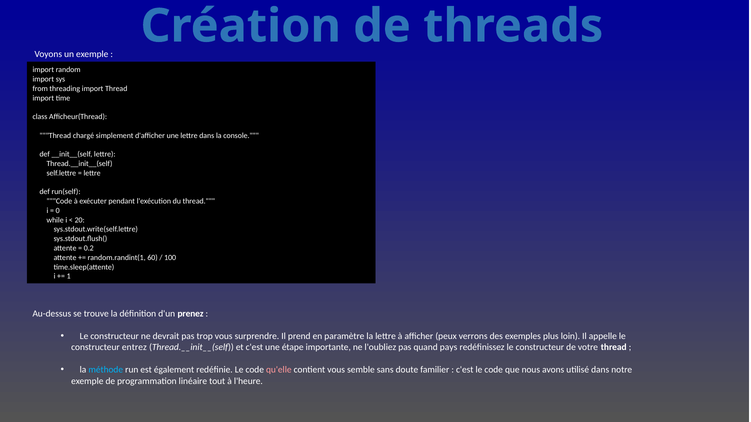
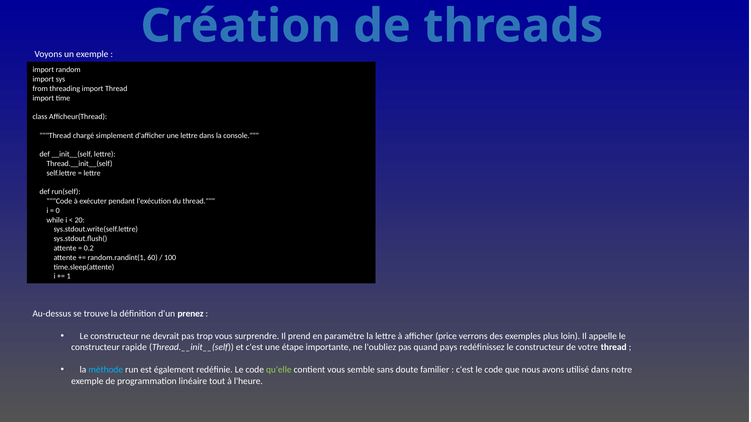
peux: peux -> price (446, 336)
entrez: entrez -> rapide (134, 348)
qu'elle colour: pink -> light green (279, 370)
